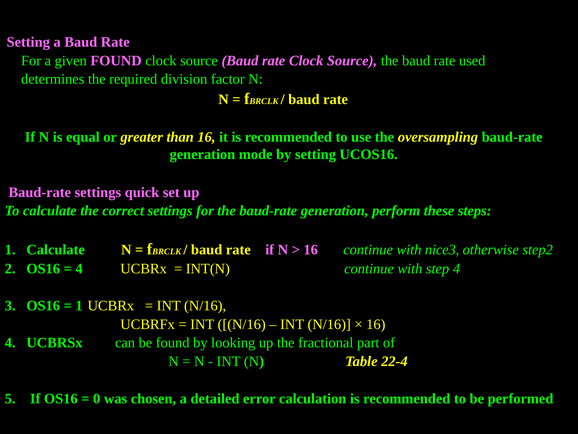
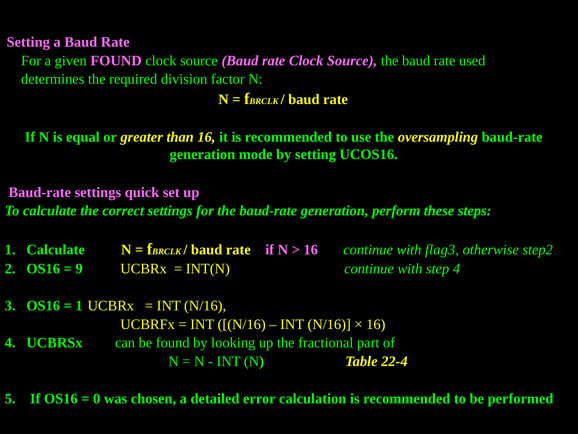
nice3: nice3 -> flag3 (442, 249)
4: 4 -> 9 (79, 268)
